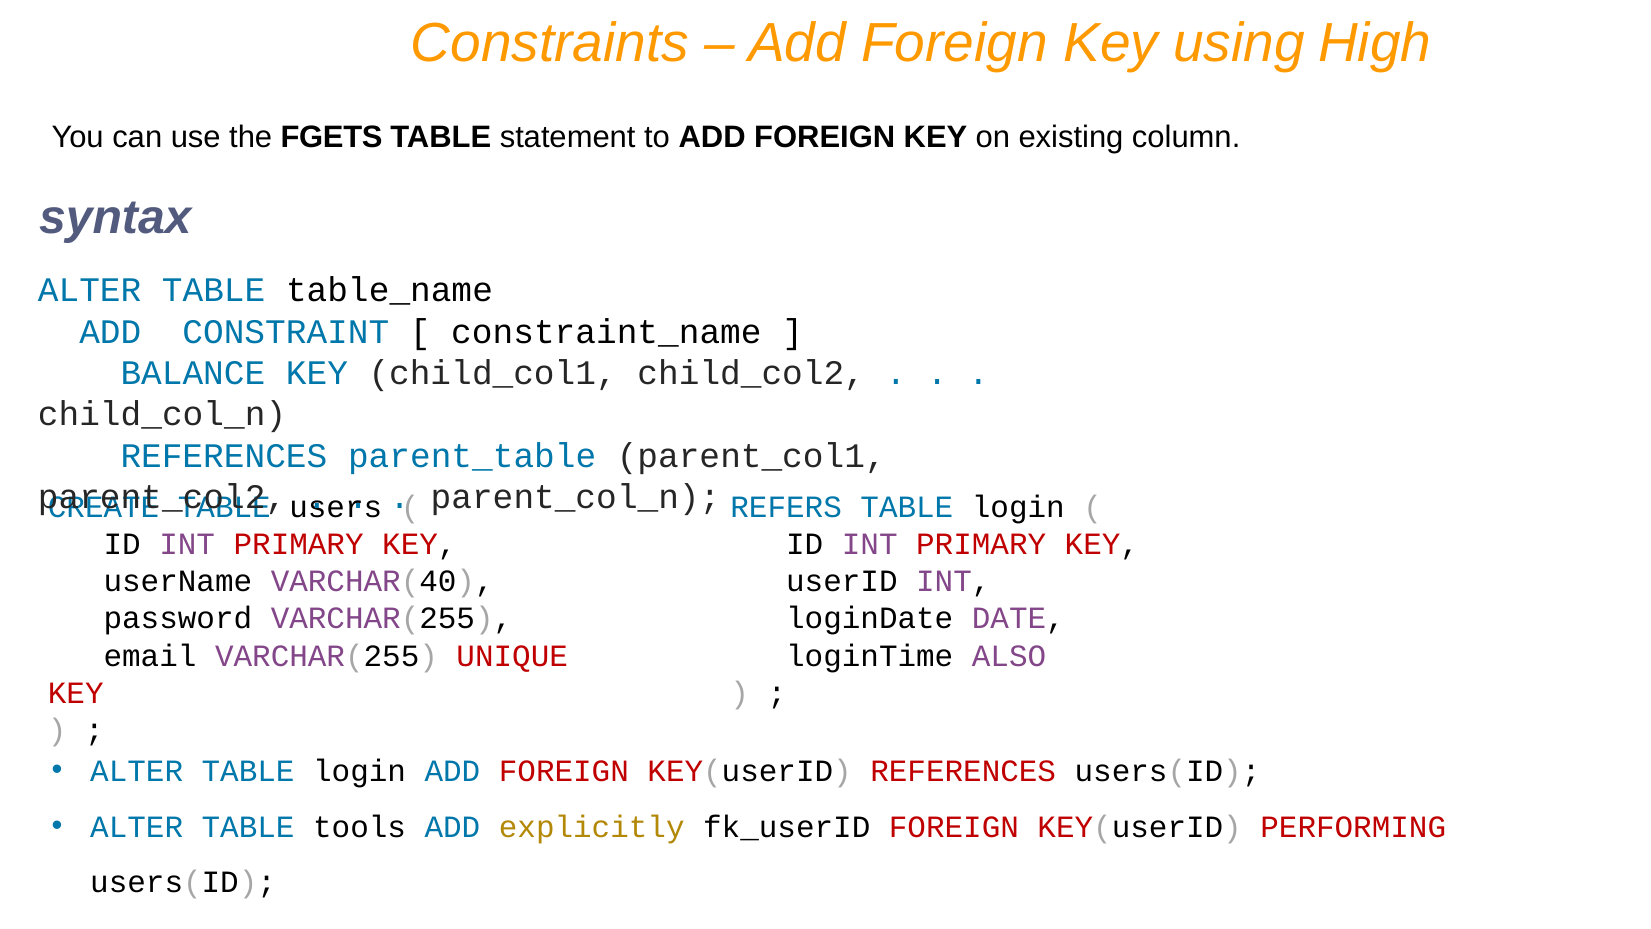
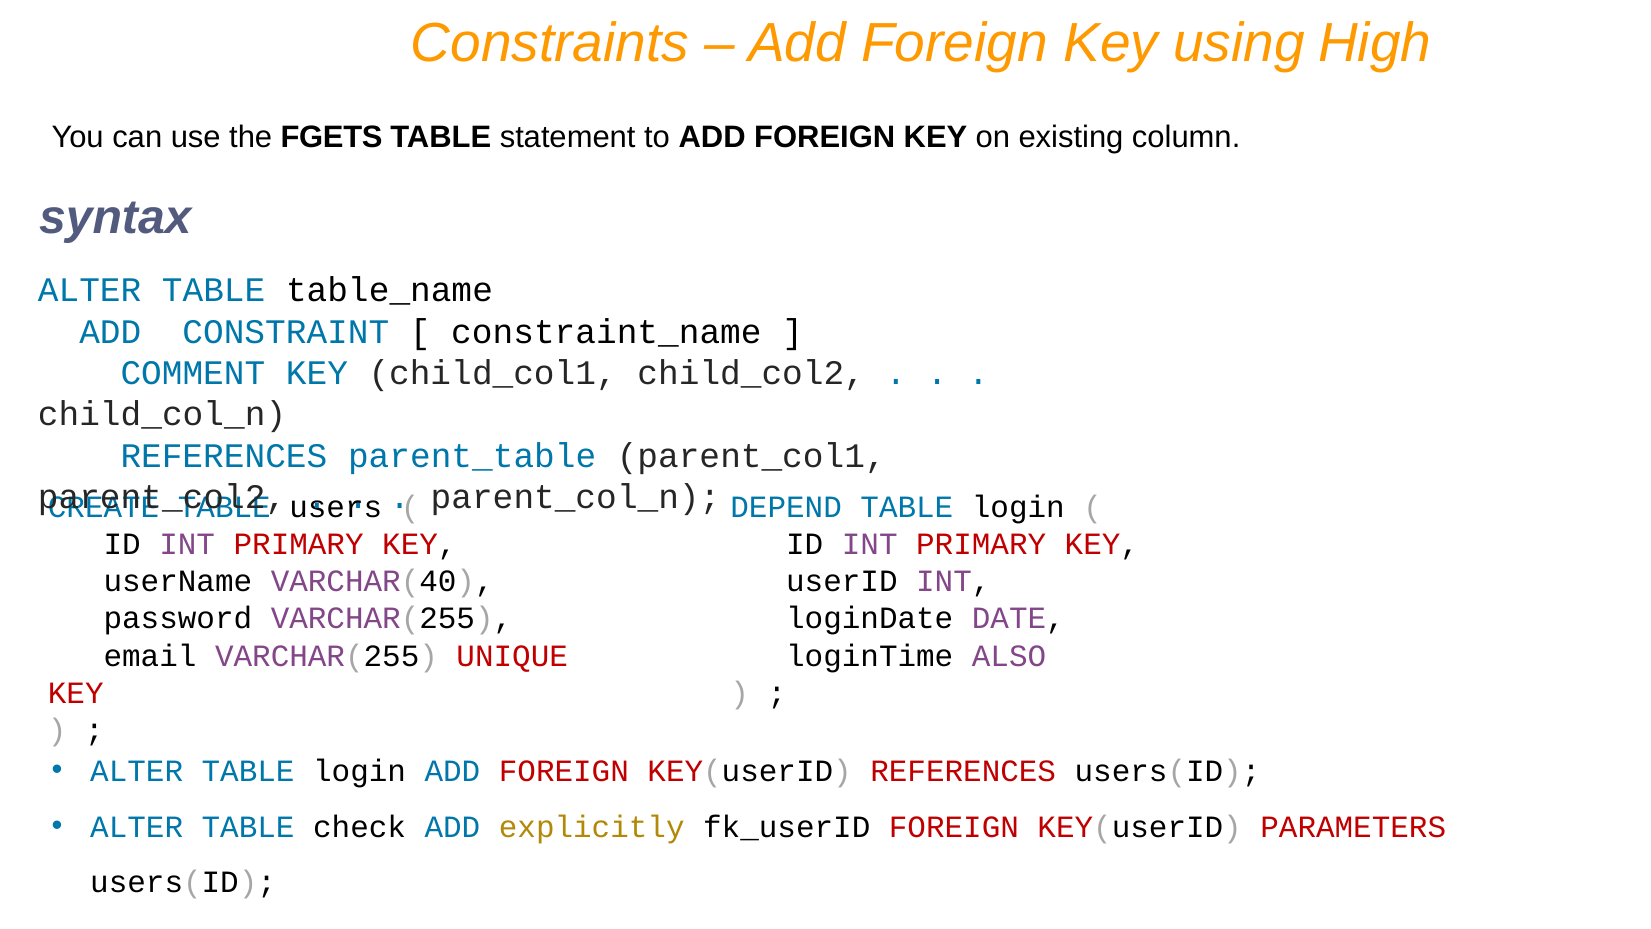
BALANCE: BALANCE -> COMMENT (193, 373)
REFERS: REFERS -> DEPEND (786, 507)
tools: tools -> check (360, 827)
PERFORMING: PERFORMING -> PARAMETERS (1353, 827)
